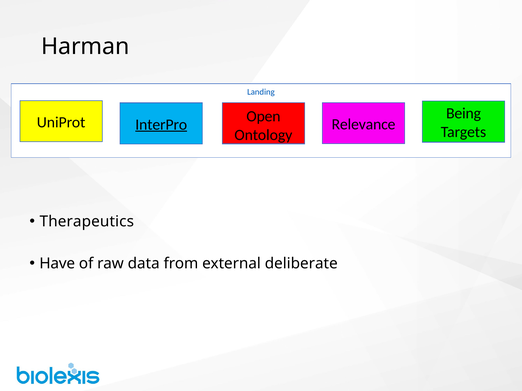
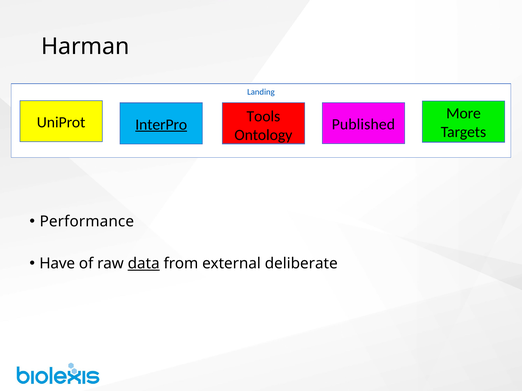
Being: Being -> More (464, 113)
Open: Open -> Tools (263, 116)
Relevance: Relevance -> Published (363, 124)
Therapeutics: Therapeutics -> Performance (87, 222)
data underline: none -> present (144, 264)
